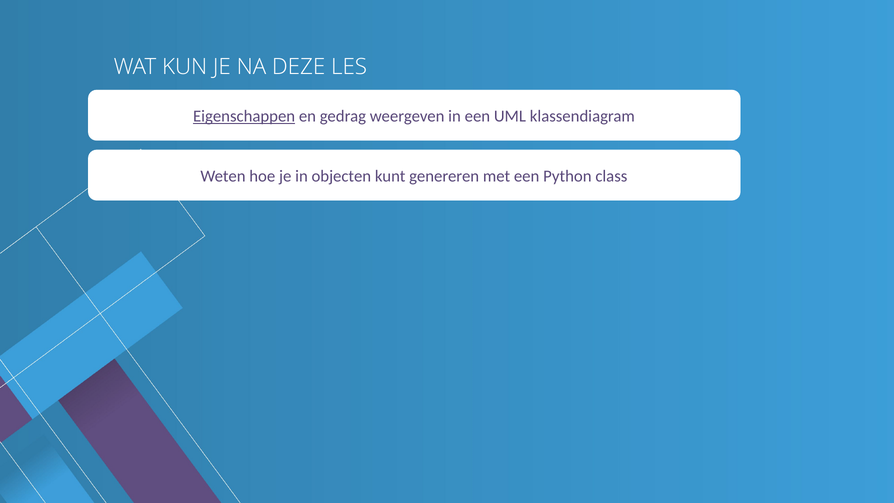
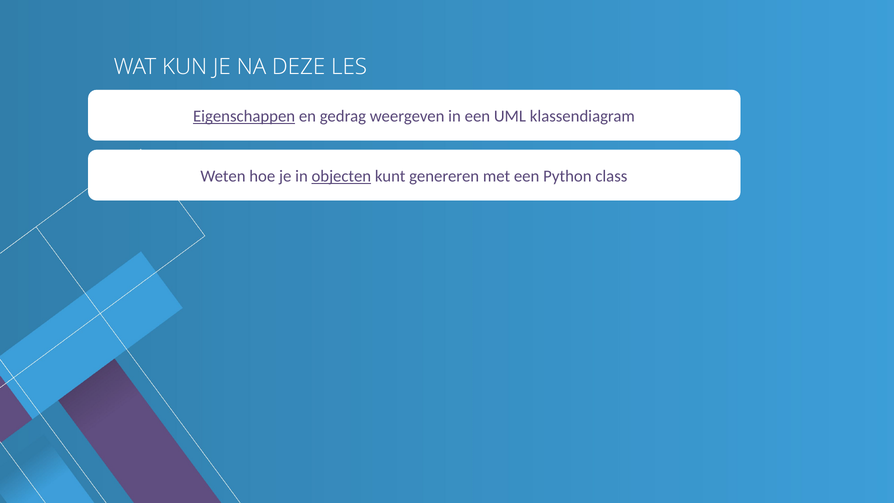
objecten underline: none -> present (341, 176)
